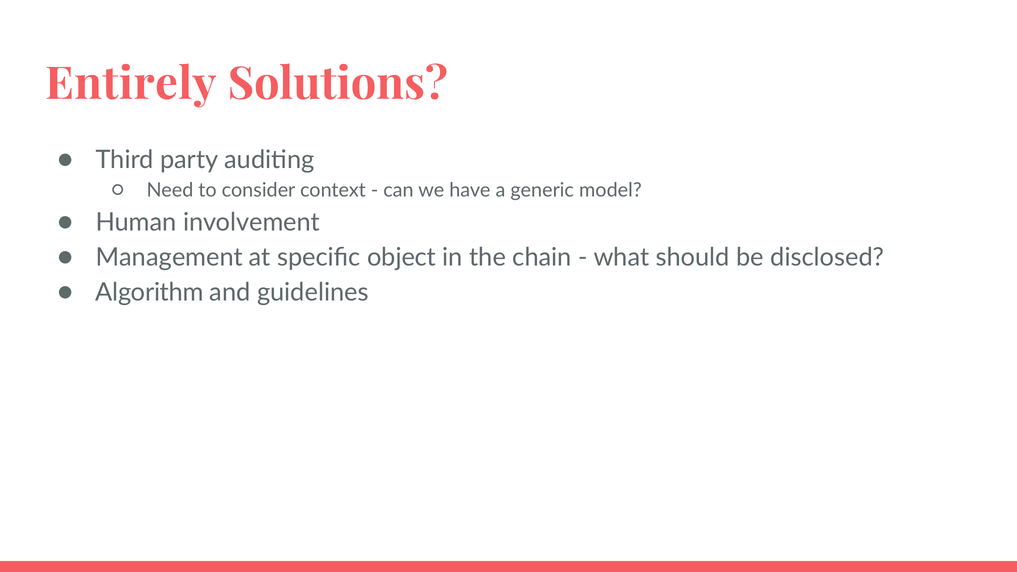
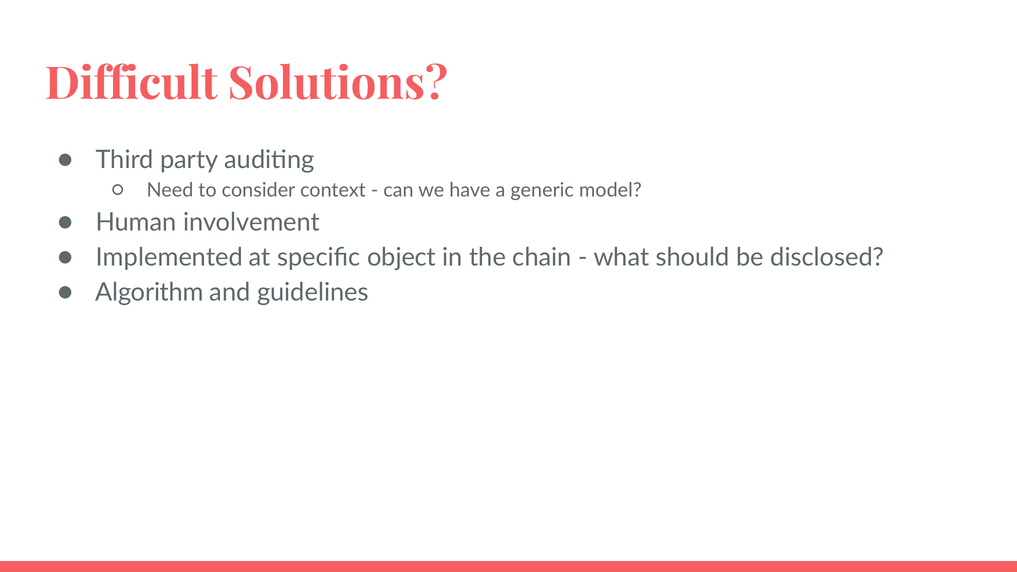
Entirely: Entirely -> Difficult (131, 84)
Management: Management -> Implemented (169, 257)
